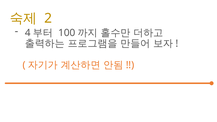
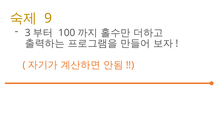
2: 2 -> 9 (48, 18)
4: 4 -> 3 (28, 33)
